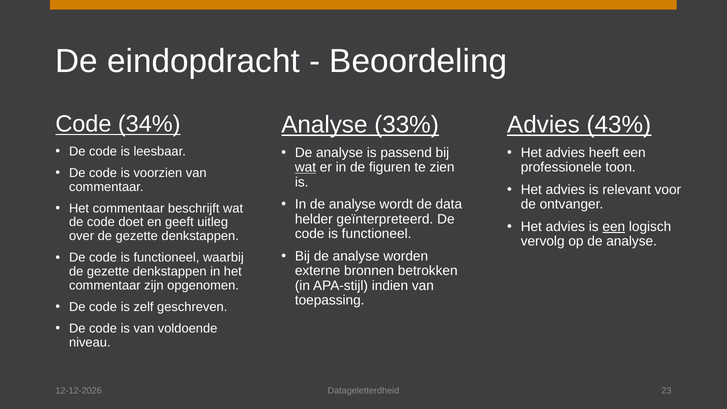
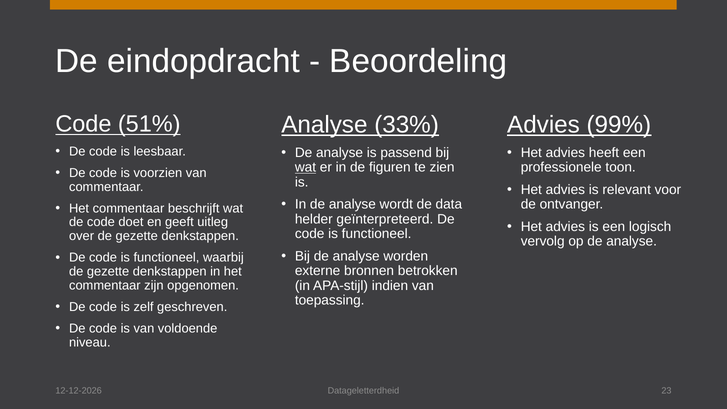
34%: 34% -> 51% (149, 124)
43%: 43% -> 99% (619, 125)
een underline: present -> none (614, 227)
